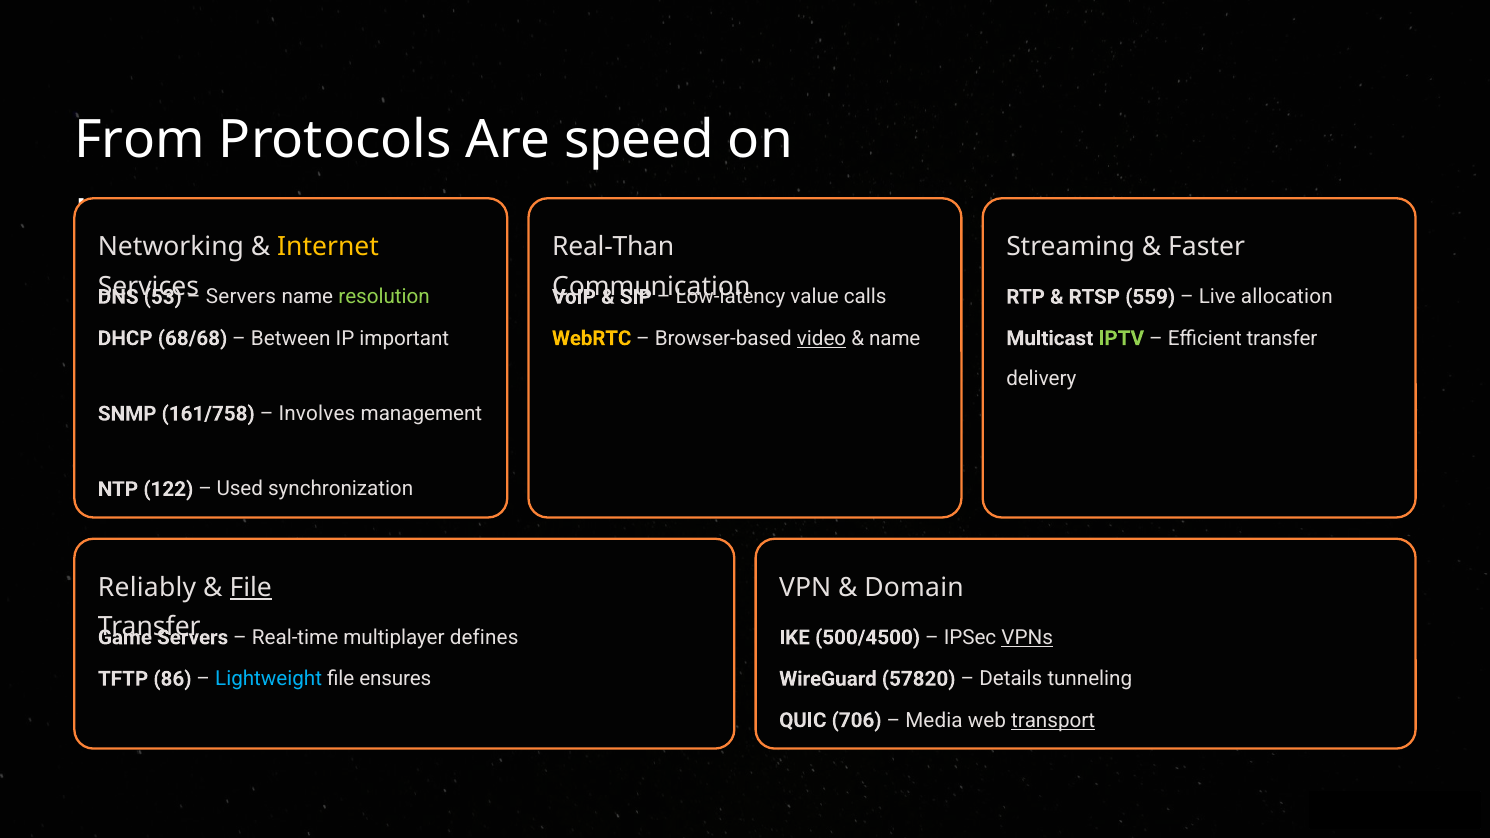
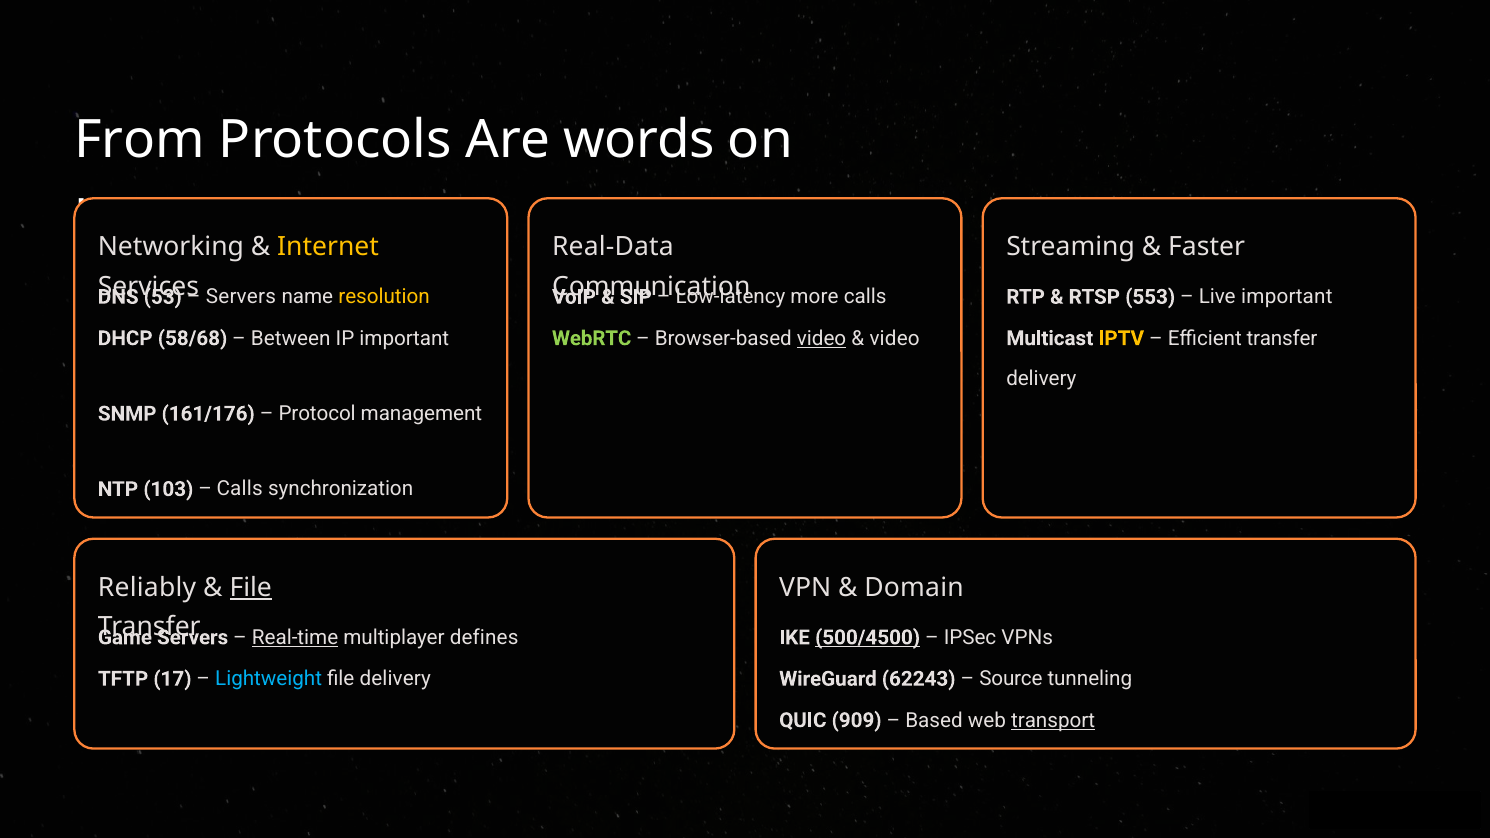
speed: speed -> words (639, 140)
Real-Than: Real-Than -> Real-Data (613, 247)
resolution colour: light green -> yellow (384, 297)
value: value -> more (815, 297)
559: 559 -> 553 (1150, 297)
Live allocation: allocation -> important (1287, 297)
68/68: 68/68 -> 58/68 (193, 338)
WebRTC colour: yellow -> light green (592, 338)
name: name -> video (895, 338)
IPTV colour: light green -> yellow (1121, 338)
161/758: 161/758 -> 161/176 (208, 414)
Involves: Involves -> Protocol (317, 414)
122: 122 -> 103 (168, 489)
Used: Used -> Calls (240, 489)
Real-time underline: none -> present (295, 638)
500/4500 underline: none -> present (868, 638)
VPNs underline: present -> none (1027, 638)
86: 86 -> 17 (172, 679)
file ensures: ensures -> delivery (395, 679)
57820: 57820 -> 62243 (919, 679)
Details: Details -> Source (1011, 679)
706: 706 -> 909 (857, 720)
Media: Media -> Based (934, 720)
